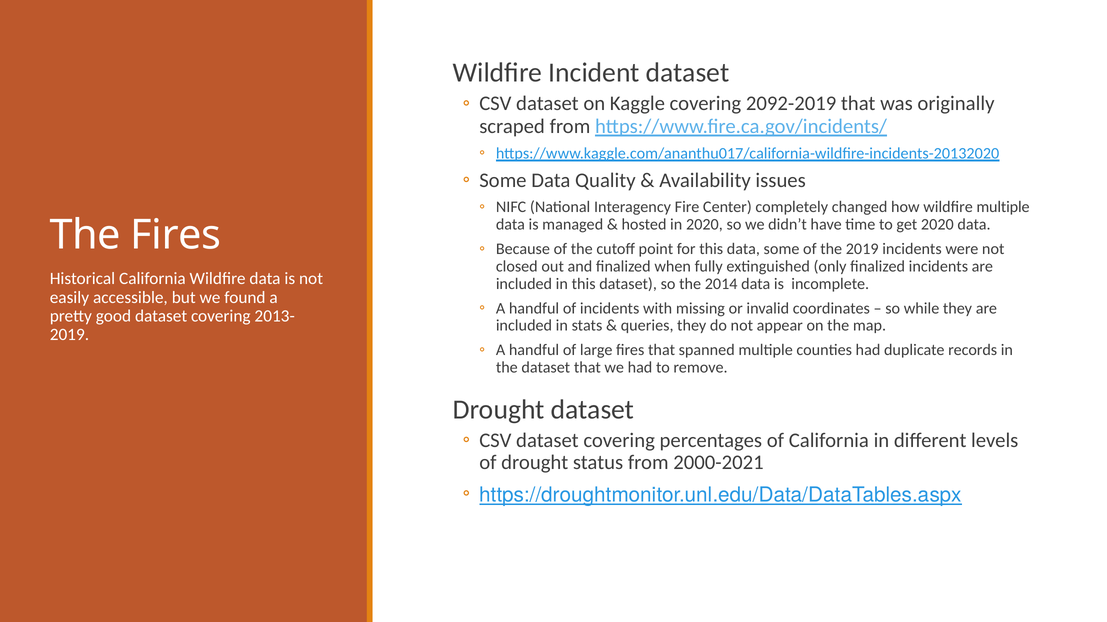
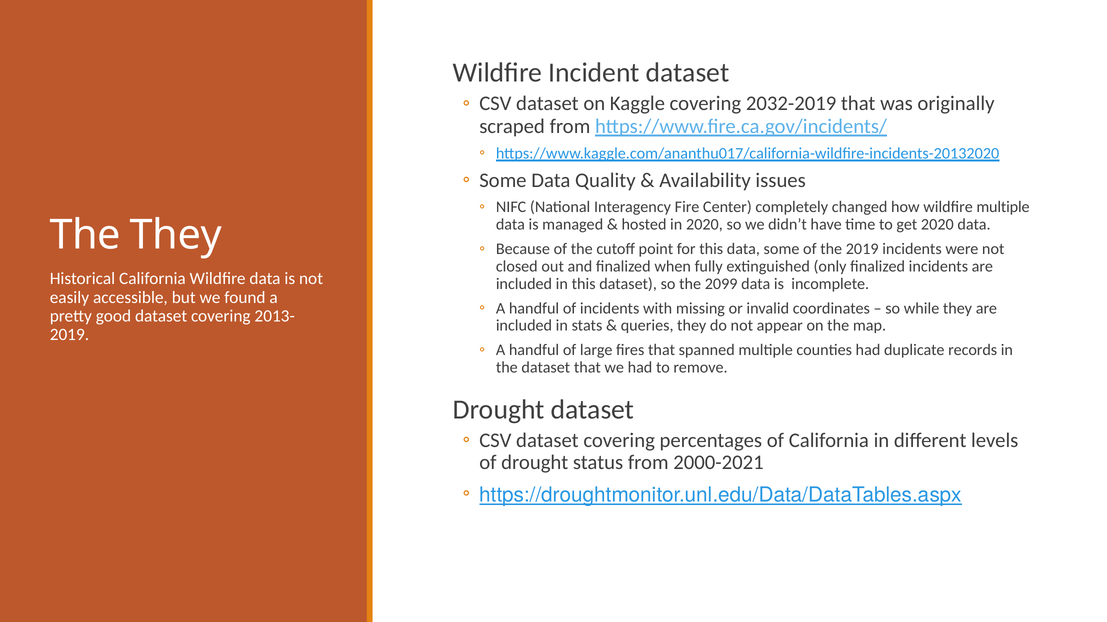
2092-2019: 2092-2019 -> 2032-2019 (791, 104)
The Fires: Fires -> They (176, 235)
2014: 2014 -> 2099 (721, 284)
